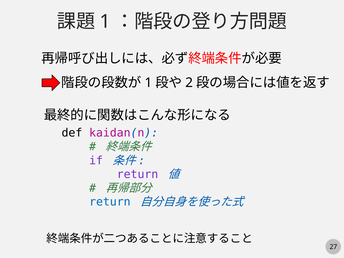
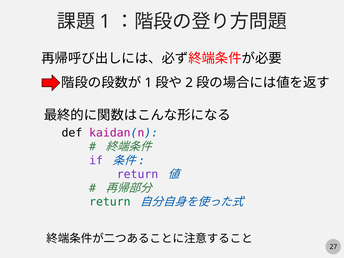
return colour: blue -> green (110, 202)
